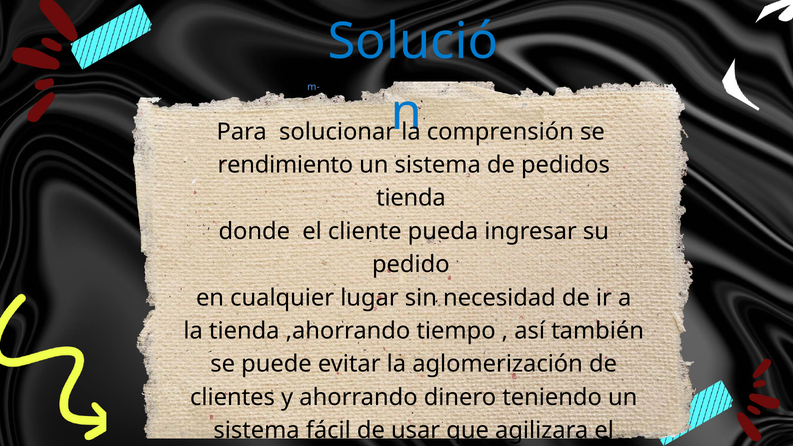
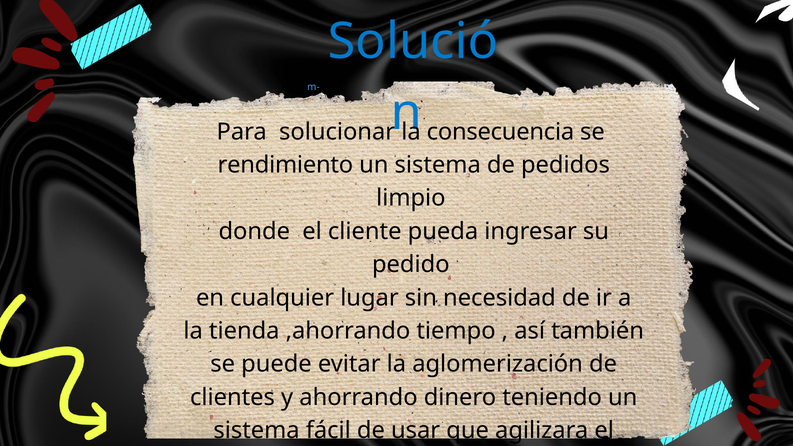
comprensión: comprensión -> consecuencia (500, 132)
tienda: tienda -> limpio (411, 198)
